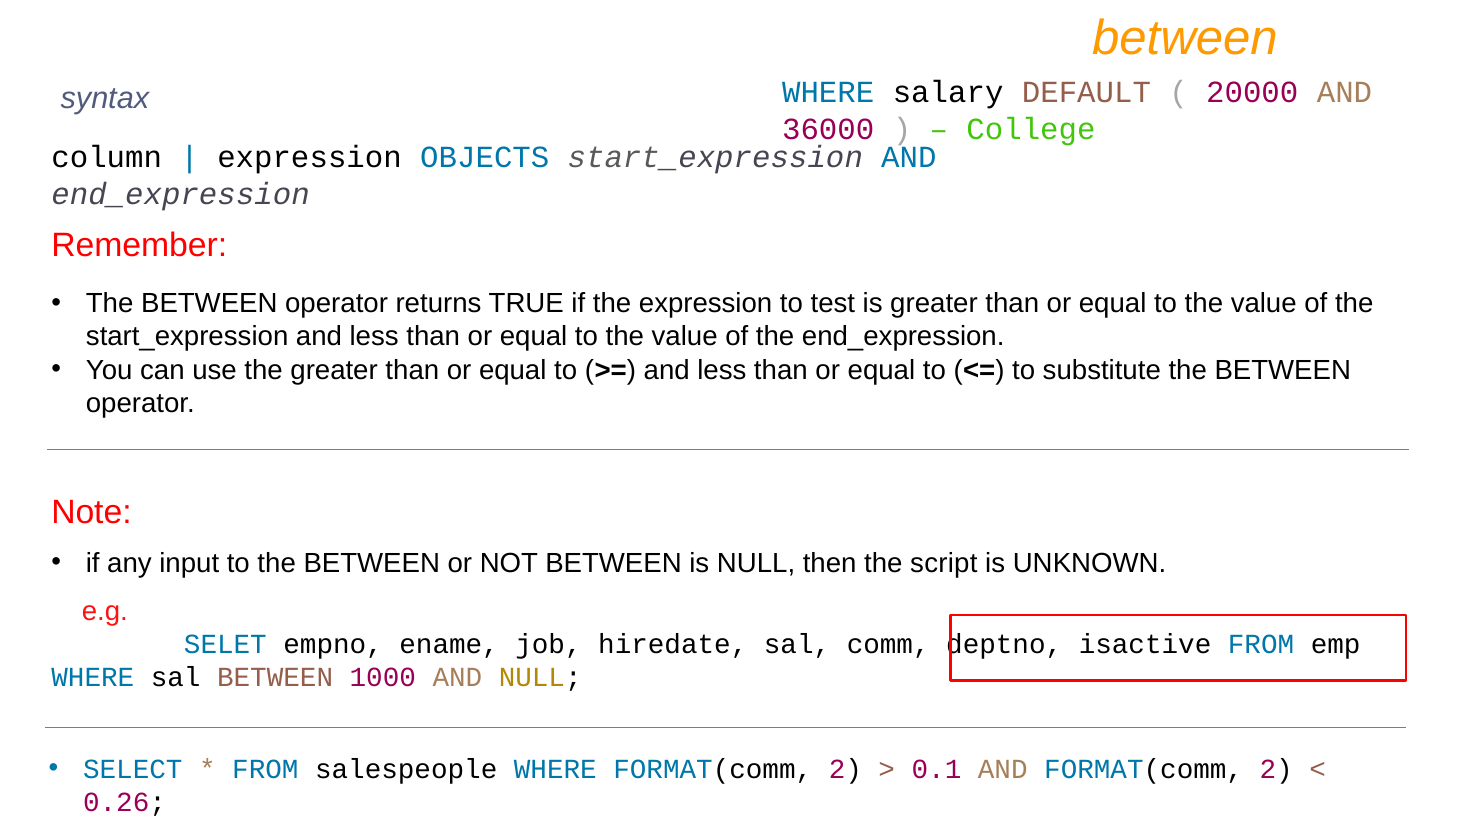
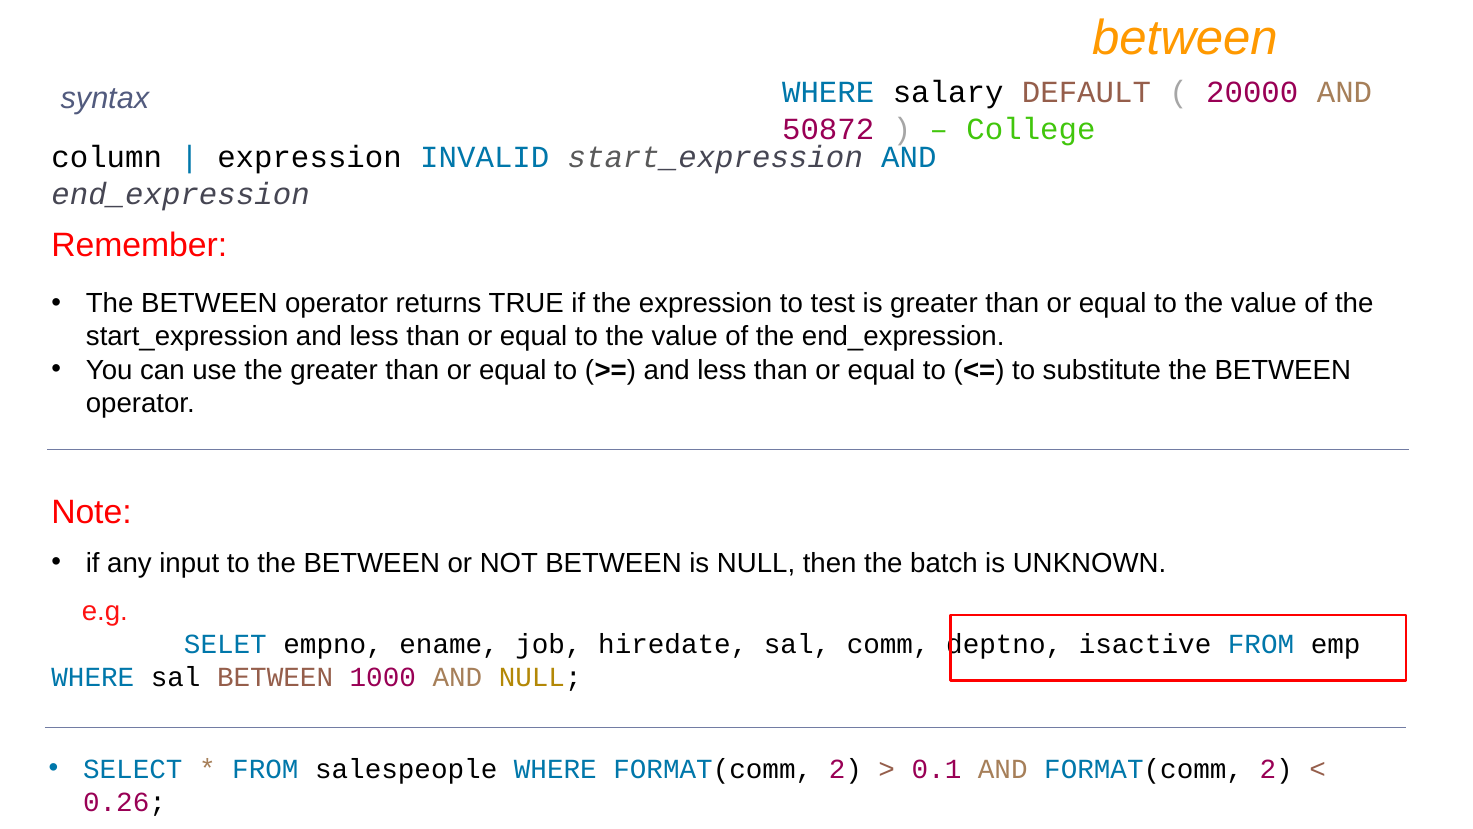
36000: 36000 -> 50872 (828, 129)
OBJECTS: OBJECTS -> INVALID (485, 157)
script: script -> batch (944, 563)
